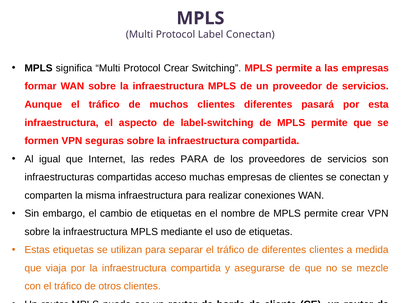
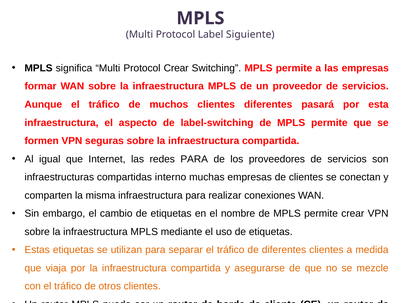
Label Conectan: Conectan -> Siguiente (250, 35)
compartidas acceso: acceso -> interno (171, 177)
